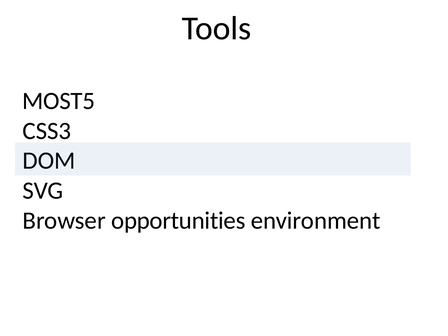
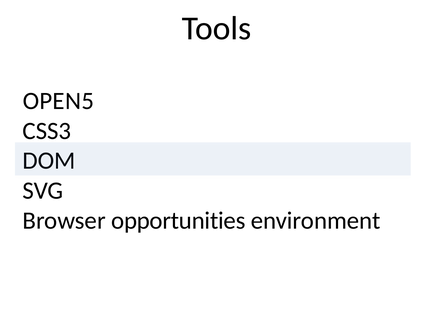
MOST5: MOST5 -> OPEN5 (58, 101)
